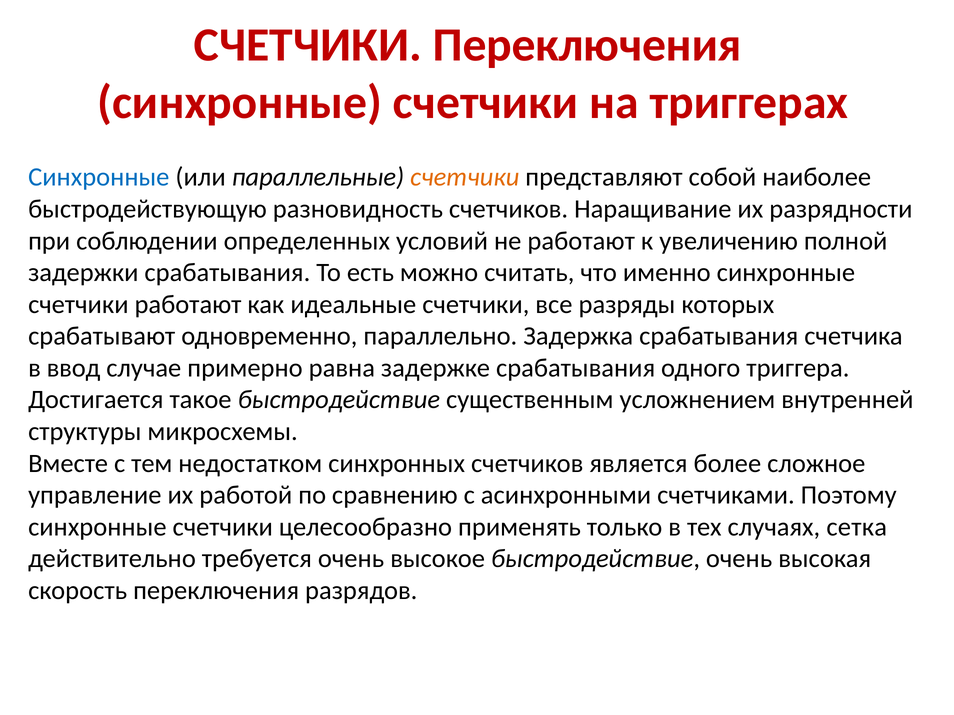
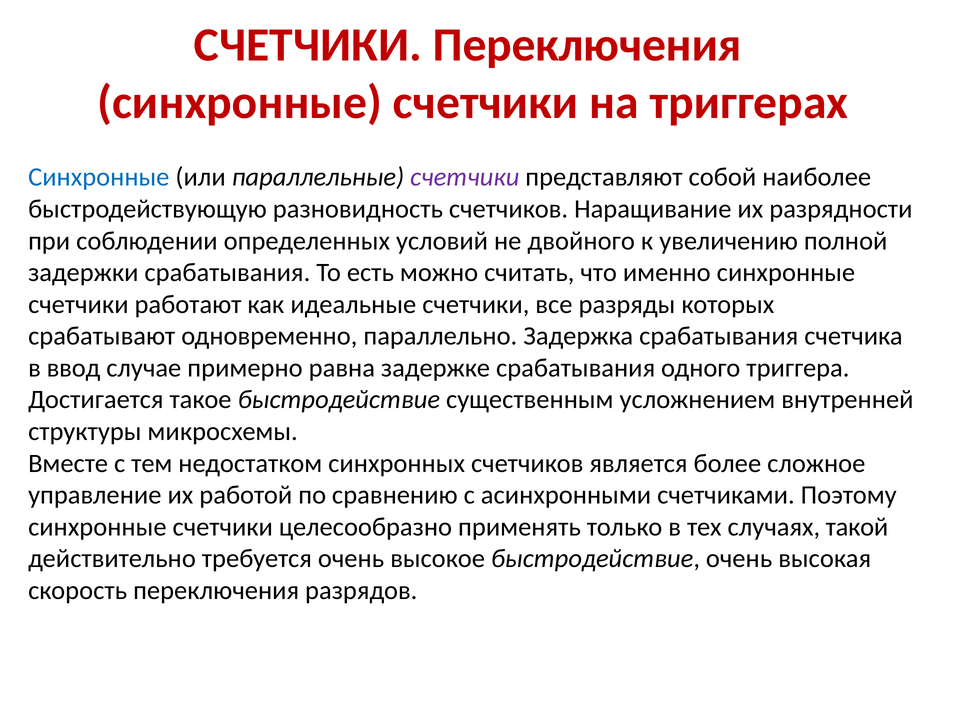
счетчики colour: orange -> purple (465, 177)
не работают: работают -> двойного (581, 241)
сетка: сетка -> такой (857, 527)
